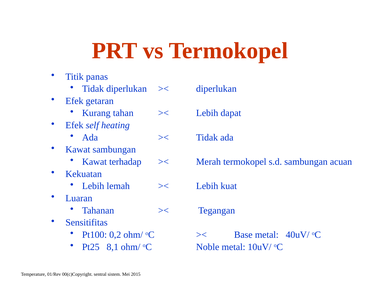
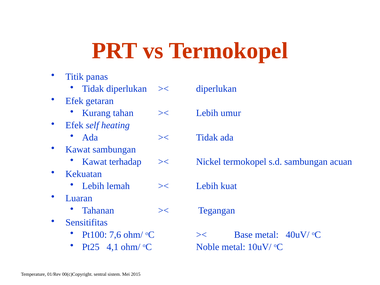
dapat: dapat -> umur (231, 113)
Merah: Merah -> Nickel (209, 162)
0,2: 0,2 -> 7,6 (115, 235)
8,1: 8,1 -> 4,1 (113, 247)
